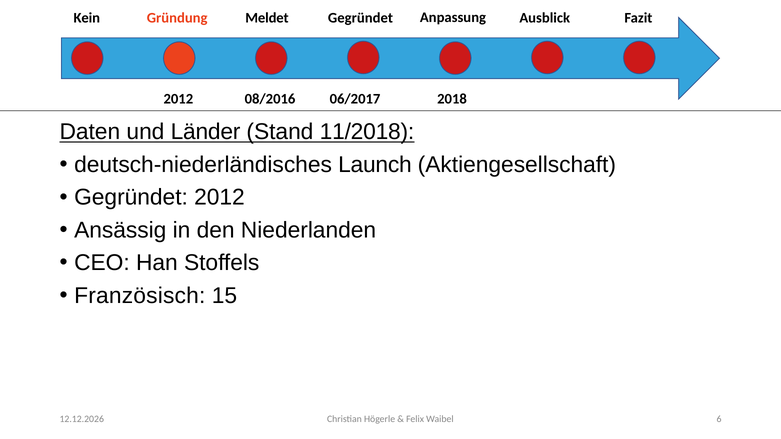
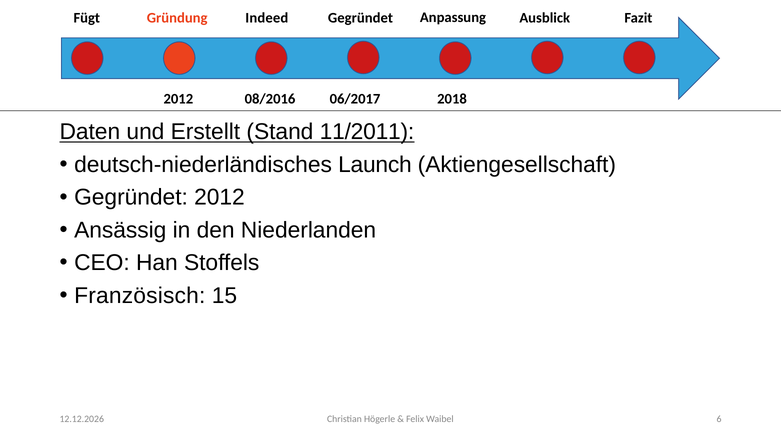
Kein: Kein -> Fügt (87, 18)
Meldet: Meldet -> Indeed (267, 18)
Länder: Länder -> Erstellt (205, 132)
11/2018: 11/2018 -> 11/2011 (367, 132)
